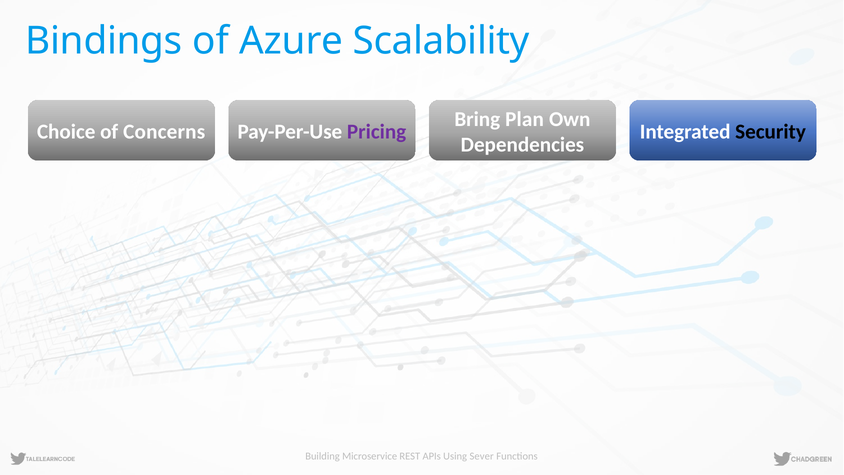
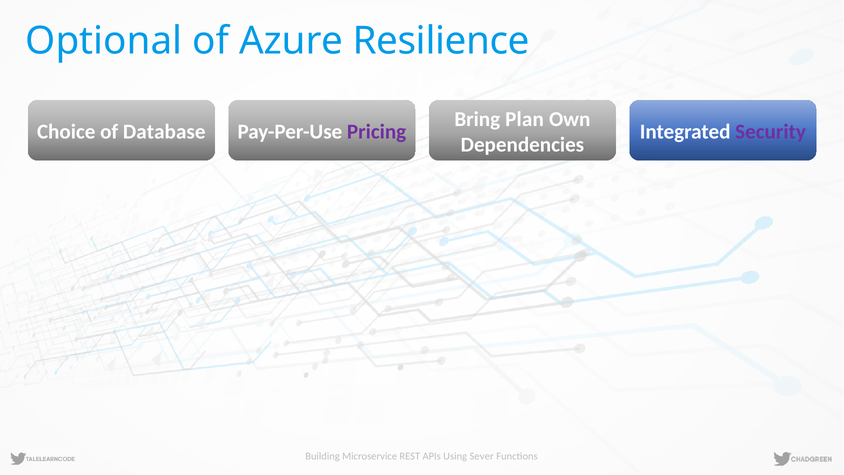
Bindings: Bindings -> Optional (104, 41)
Scalability: Scalability -> Resilience (441, 41)
Concerns: Concerns -> Database (164, 132)
Security colour: black -> purple (771, 132)
